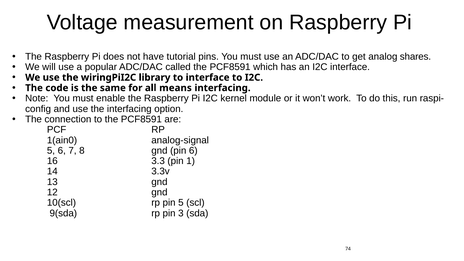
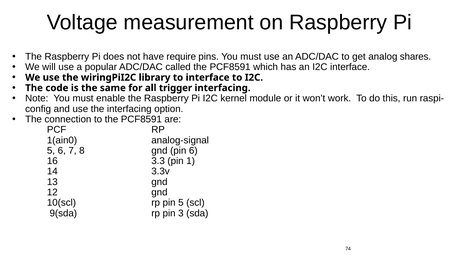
tutorial: tutorial -> require (181, 57)
means: means -> trigger (176, 88)
